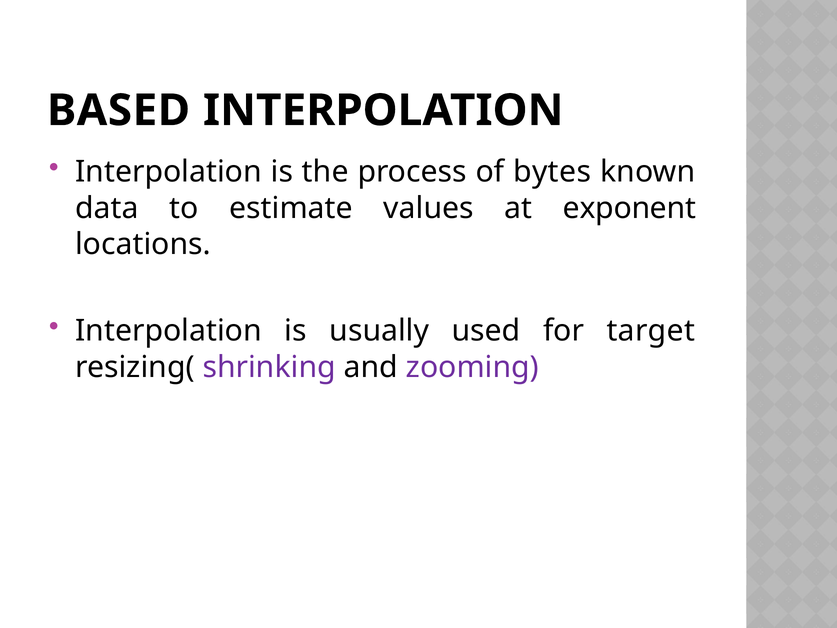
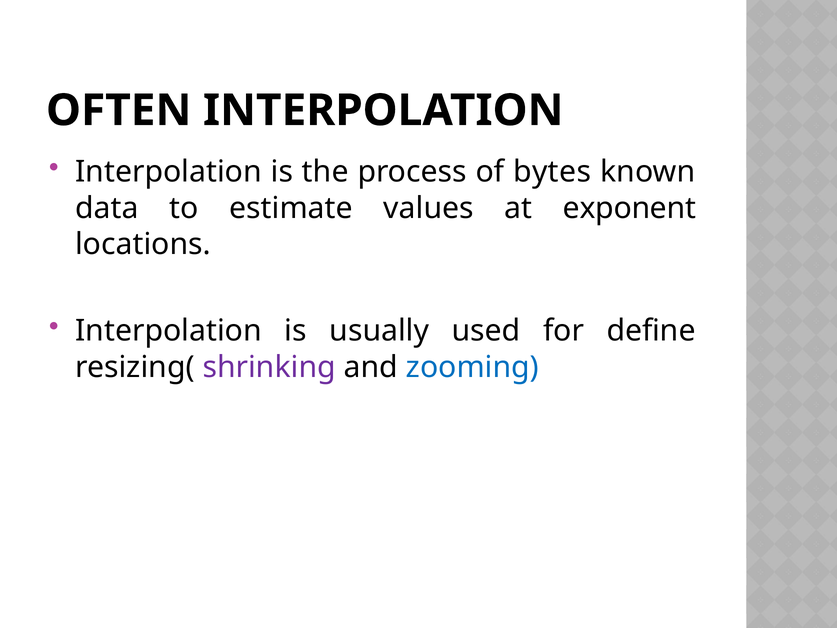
BASED: BASED -> OFTEN (119, 110)
target: target -> define (651, 331)
zooming colour: purple -> blue (472, 367)
